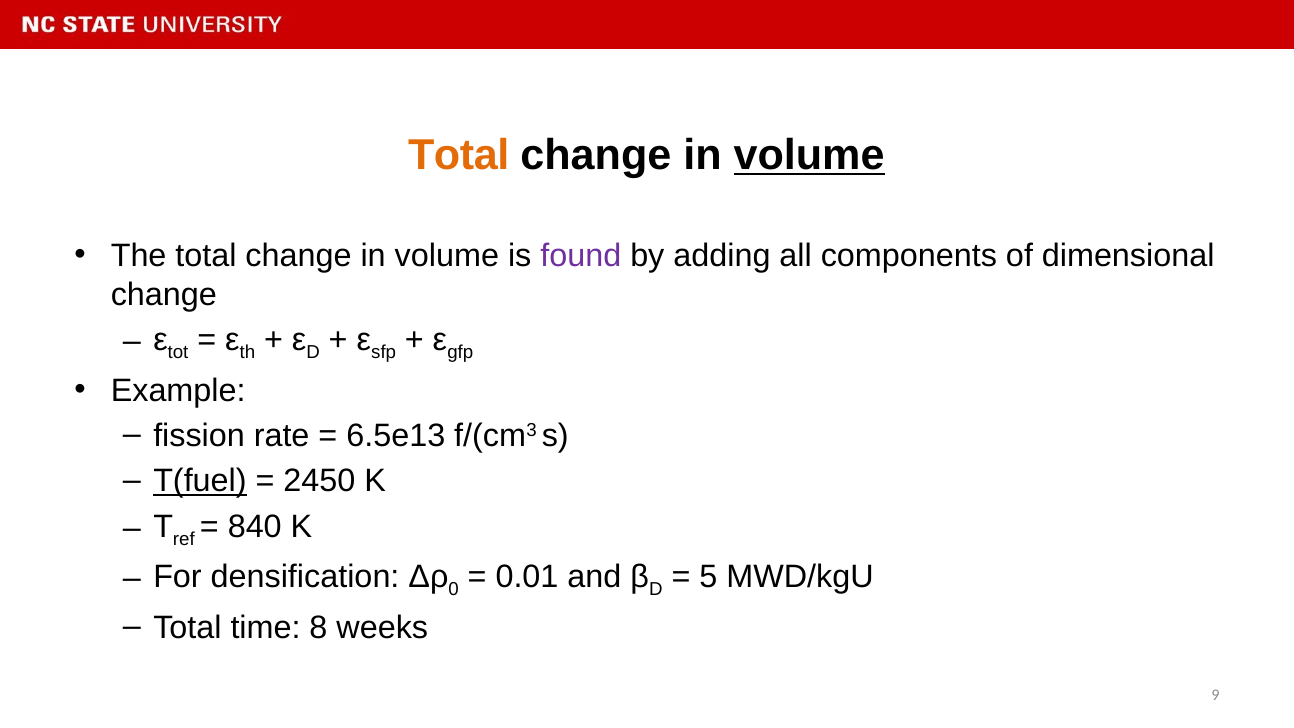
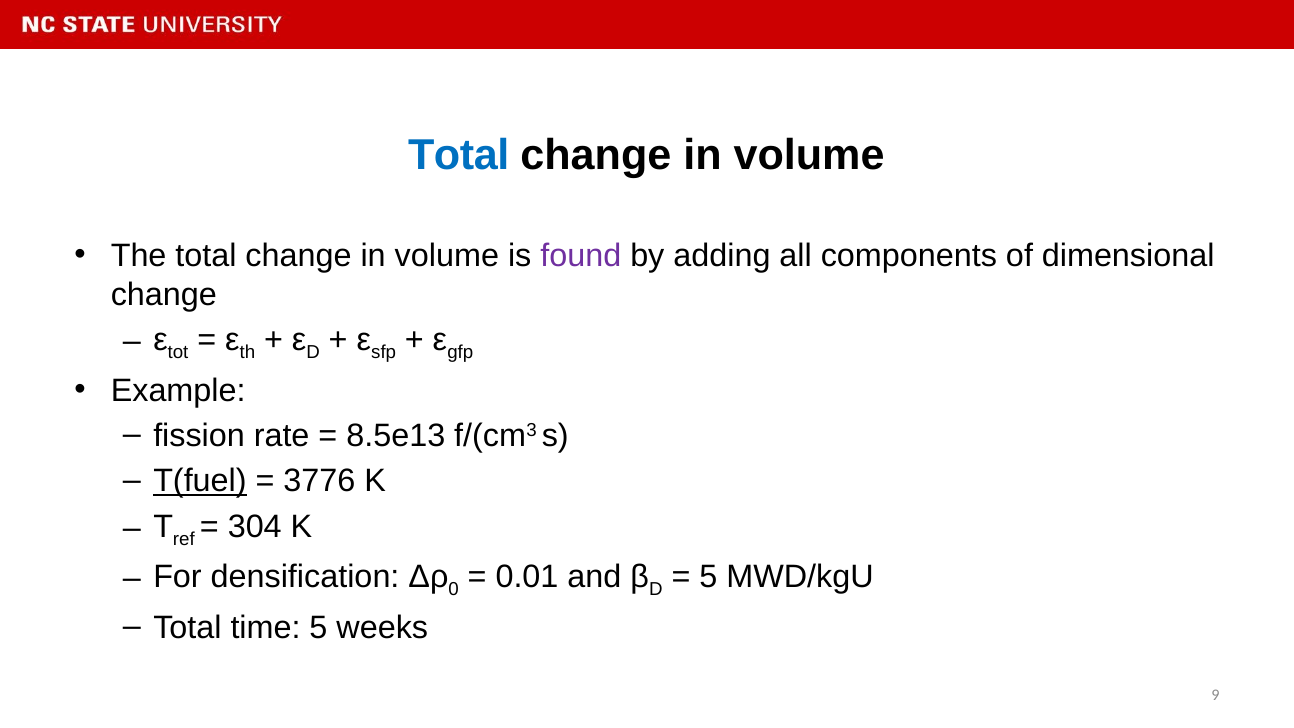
Total colour: orange -> blue (459, 155)
volume underline: present -> none (809, 155)
6.5e13: 6.5e13 -> 8.5e13 (396, 436)
2450: 2450 -> 3776 (319, 481)
840: 840 -> 304 (255, 526)
time 8: 8 -> 5 (318, 628)
